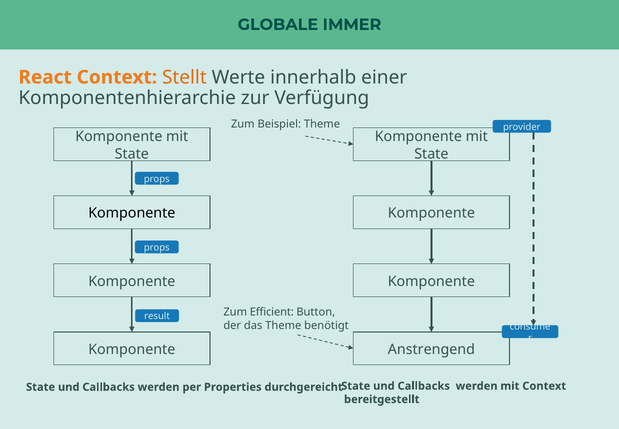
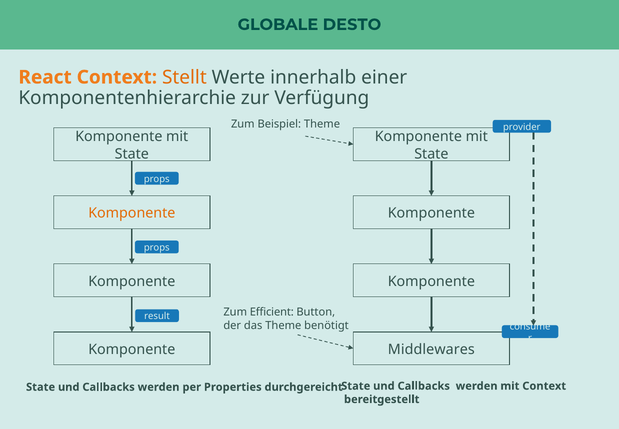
IMMER: IMMER -> DESTO (352, 25)
Komponente colour: black -> orange (132, 213)
Anstrengend: Anstrengend -> Middlewares (431, 349)
